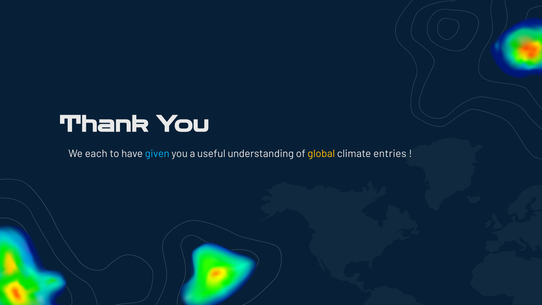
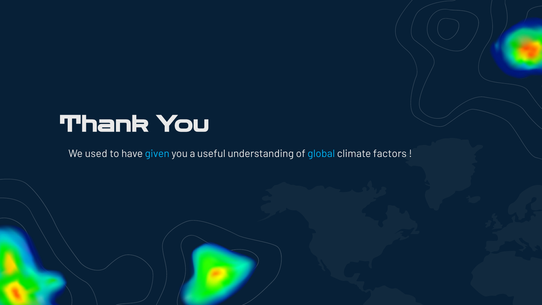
each: each -> used (96, 154)
global colour: yellow -> light blue (321, 154)
entries: entries -> factors (390, 154)
